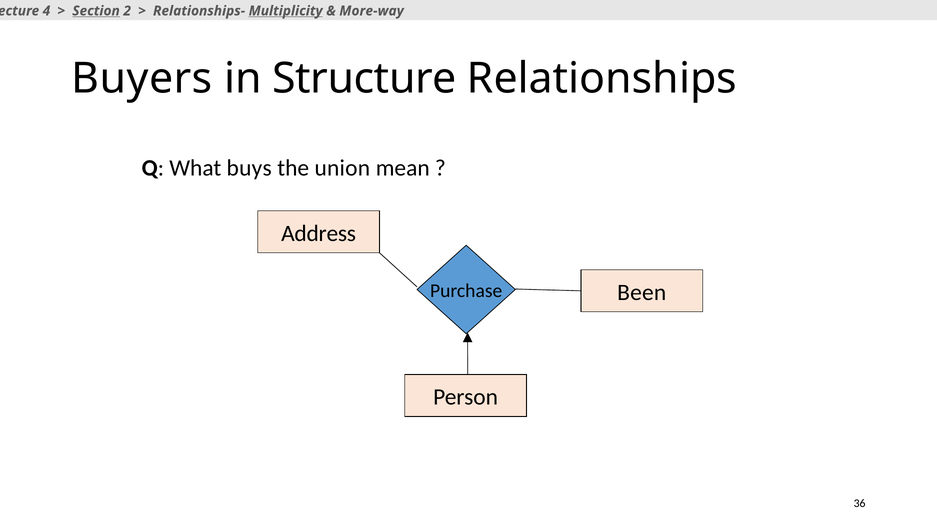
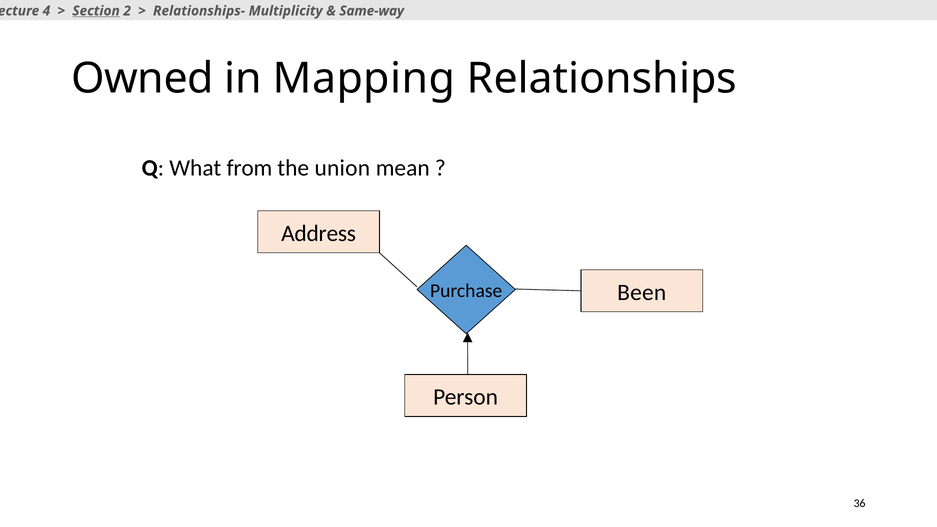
Multiplicity underline: present -> none (286, 11)
More-way: More-way -> Same-way (372, 11)
Buyers: Buyers -> Owned (142, 79)
Structure: Structure -> Mapping (364, 79)
buys: buys -> from (249, 168)
